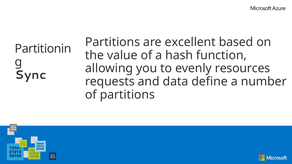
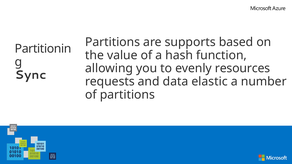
excellent: excellent -> supports (190, 42)
define: define -> elastic (210, 82)
